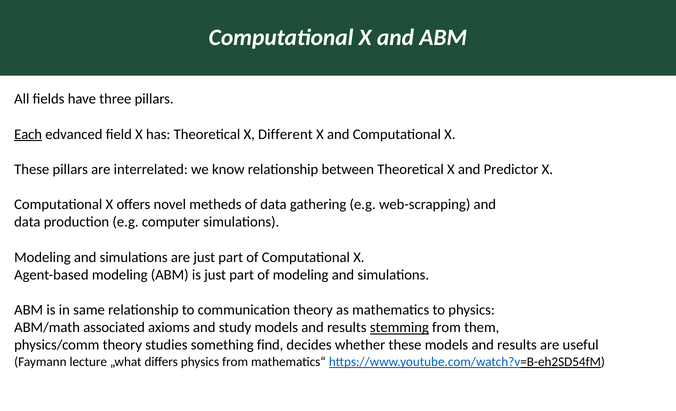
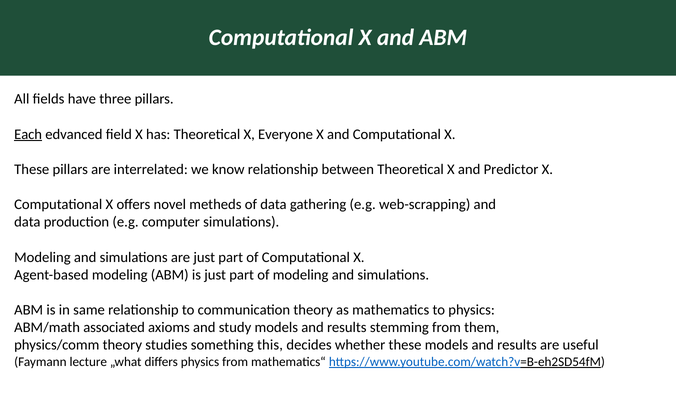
Different: Different -> Everyone (286, 134)
stemming underline: present -> none (399, 328)
find: find -> this (270, 345)
